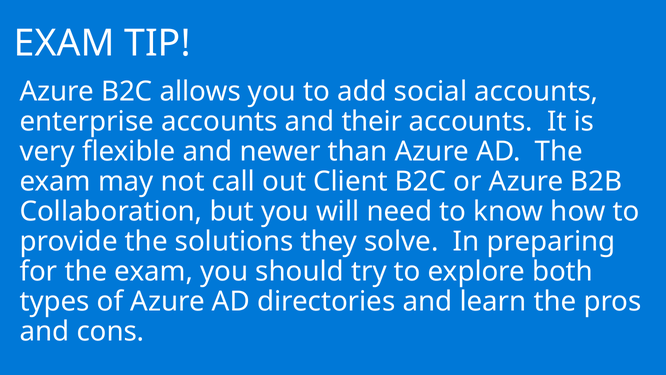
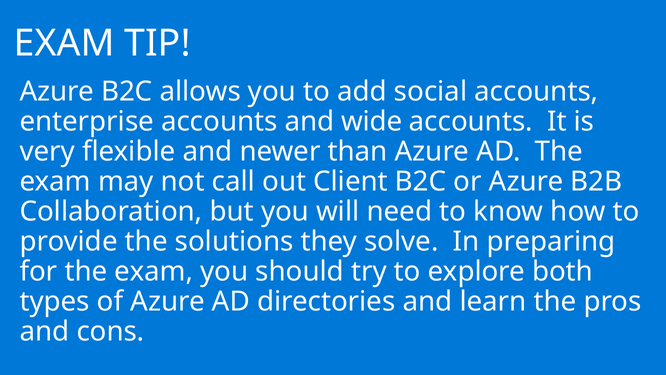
their: their -> wide (372, 122)
